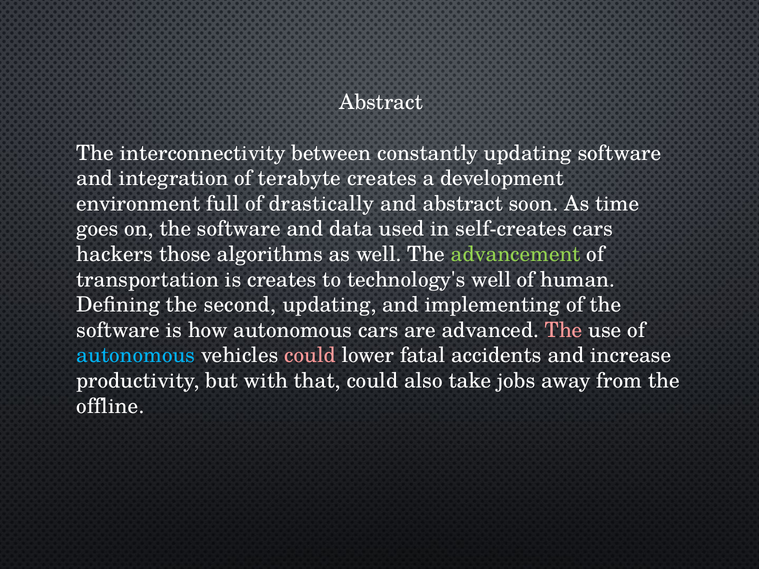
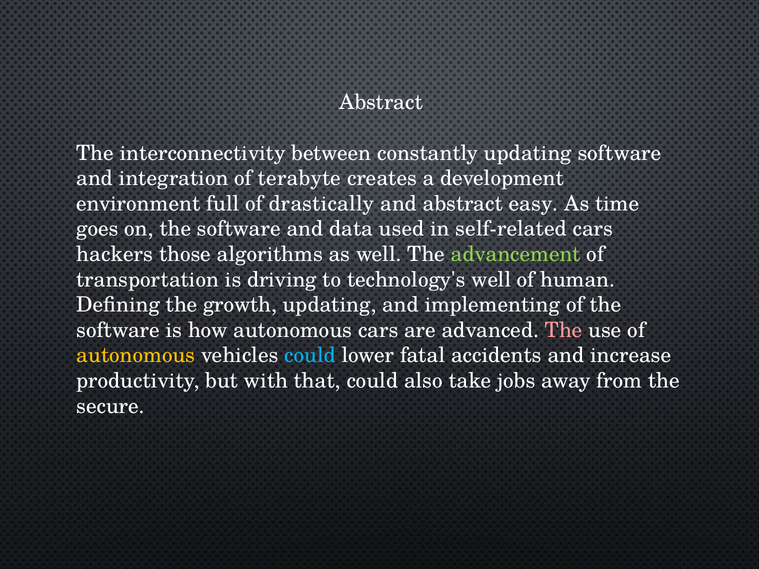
soon: soon -> easy (533, 204)
self-creates: self-creates -> self-related (511, 229)
is creates: creates -> driving (282, 280)
second: second -> growth (240, 305)
autonomous colour: light blue -> yellow (136, 356)
could colour: pink -> light blue (310, 356)
offline: offline -> secure (111, 406)
